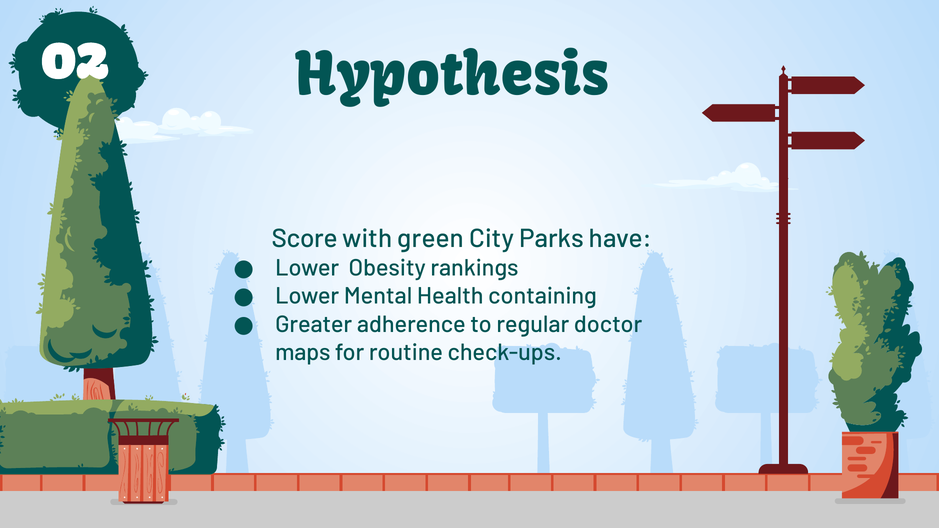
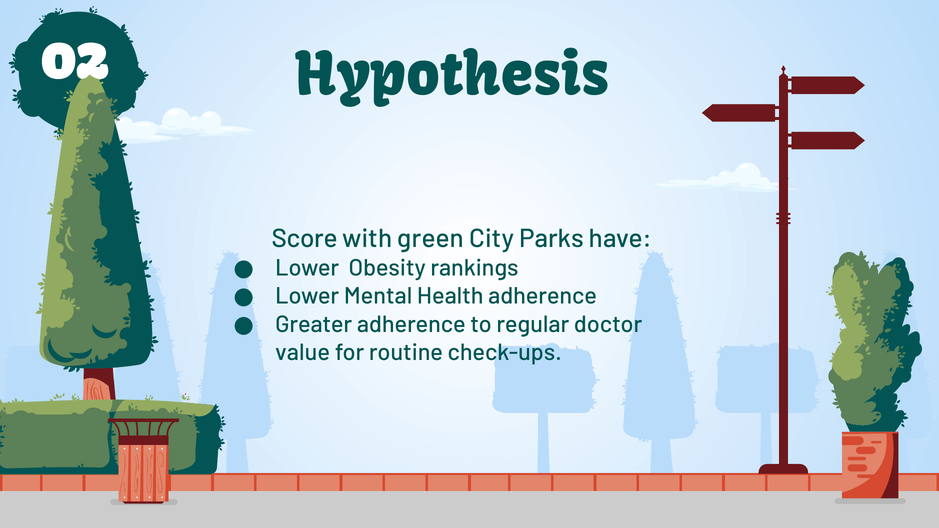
Health containing: containing -> adherence (543, 296)
maps: maps -> value (303, 353)
